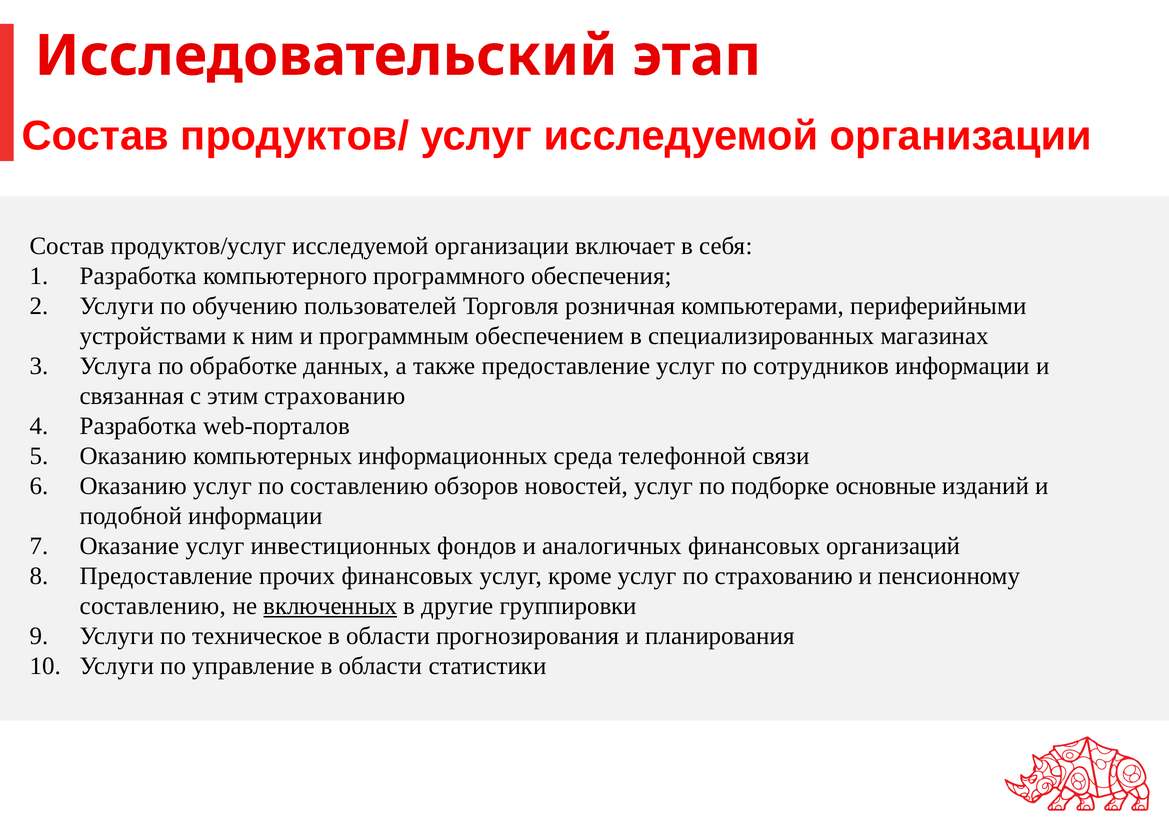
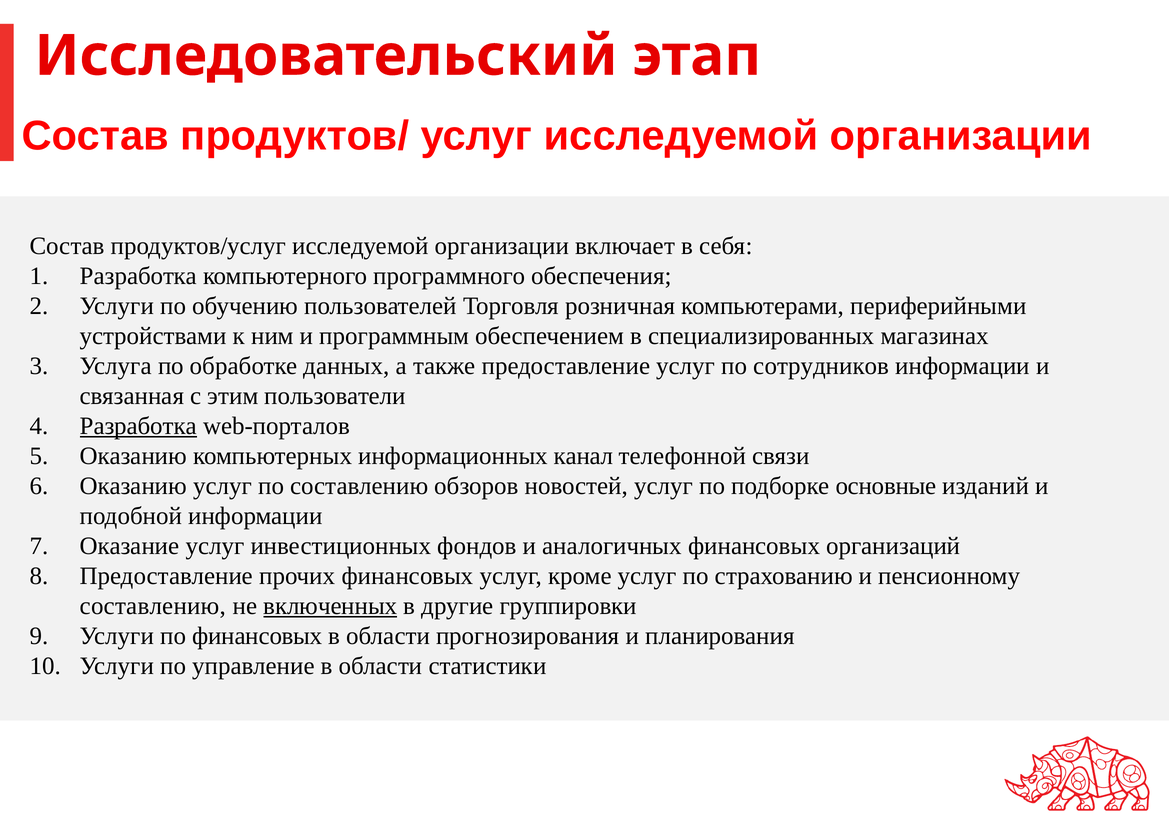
этим страхованию: страхованию -> пользователи (335, 396)
Разработка underline: none -> present (138, 426)
среда: среда -> канал (583, 456)
по техническое: техническое -> финансовых (257, 636)
